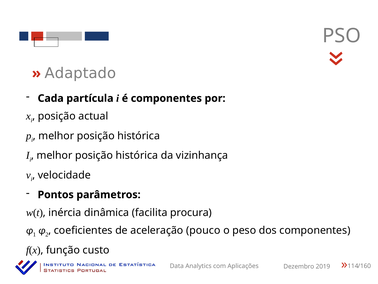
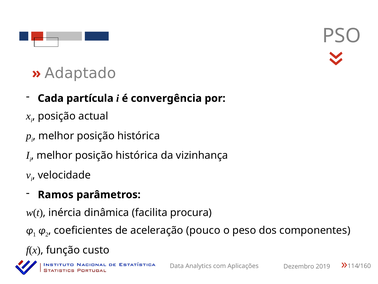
é componentes: componentes -> convergência (166, 98)
Pontos: Pontos -> Ramos (56, 194)
